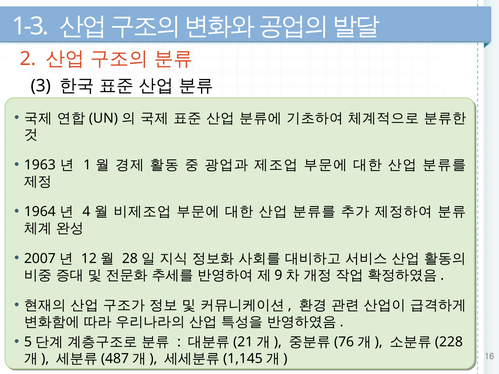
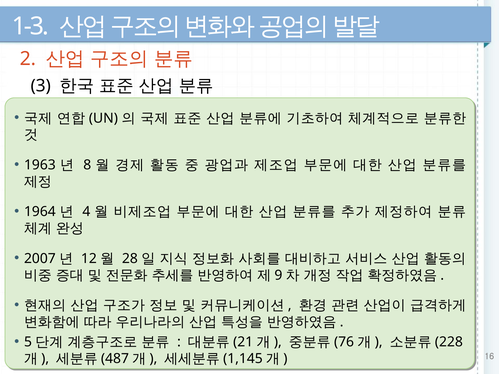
1: 1 -> 8 (87, 165)
